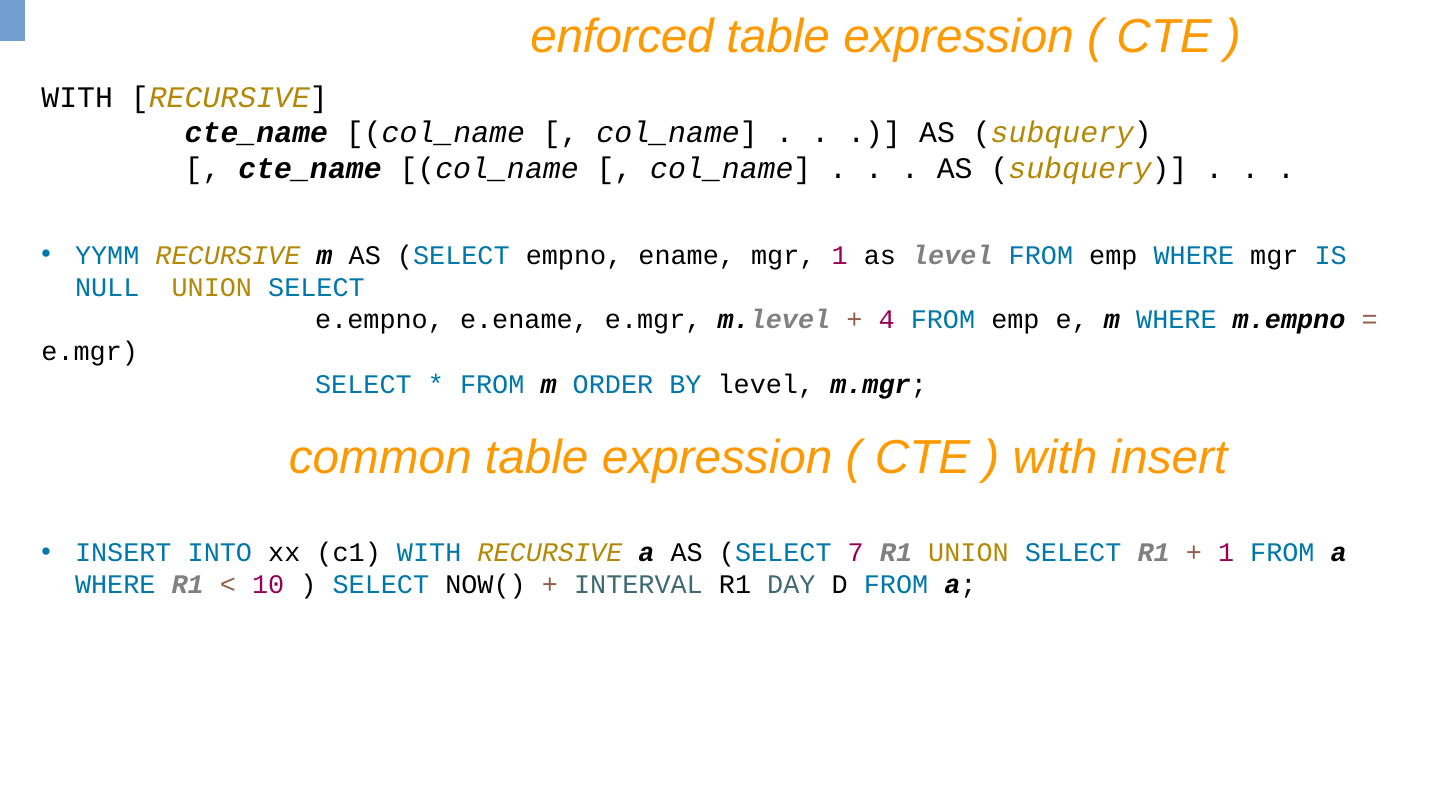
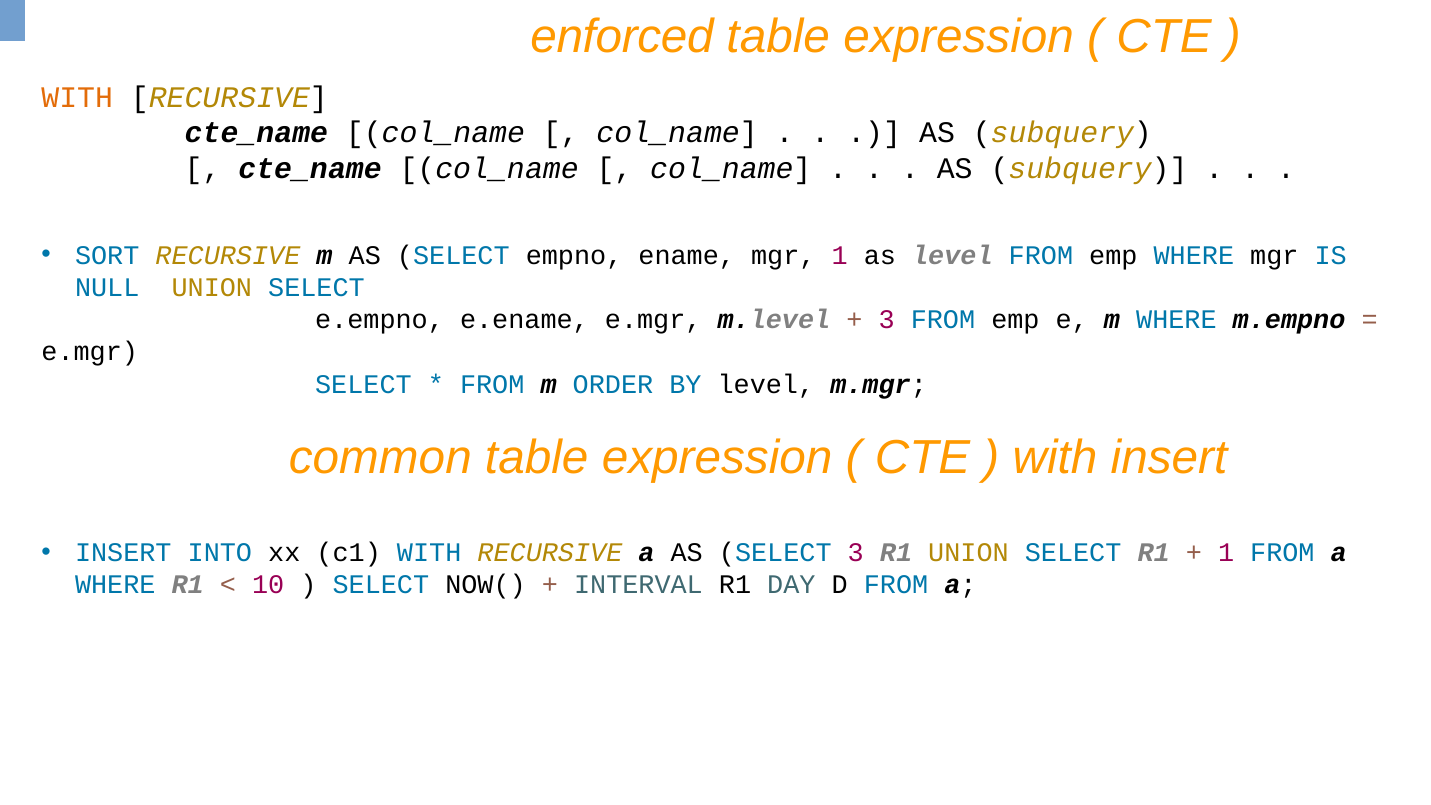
WITH colour: black -> orange (77, 97)
YYMM: YYMM -> SORT (107, 255)
4: 4 -> 3 (887, 320)
SELECT 7: 7 -> 3 (856, 553)
